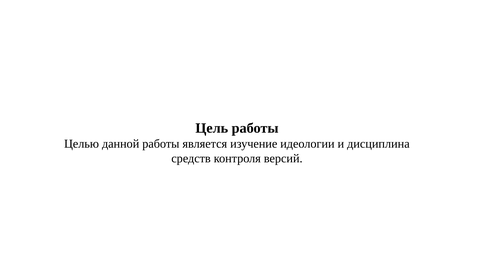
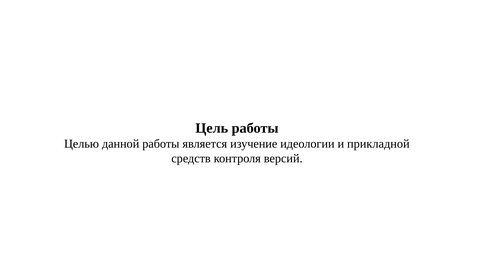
дисциплина: дисциплина -> прикладной (378, 144)
